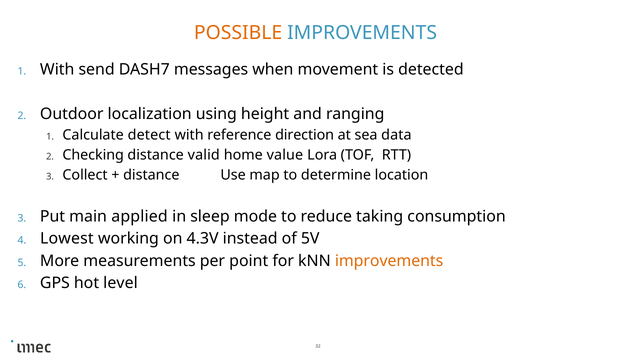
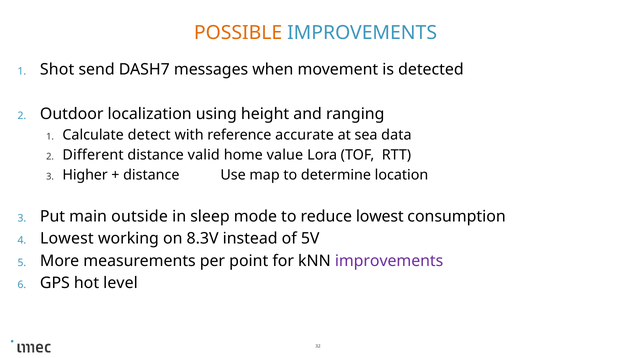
With: With -> Shot (57, 69)
direction: direction -> accurate (305, 135)
Checking: Checking -> Different (93, 155)
Collect: Collect -> Higher (85, 175)
applied: applied -> outside (140, 216)
reduce taking: taking -> lowest (380, 216)
4.3V: 4.3V -> 8.3V (203, 239)
improvements colour: orange -> purple (389, 261)
